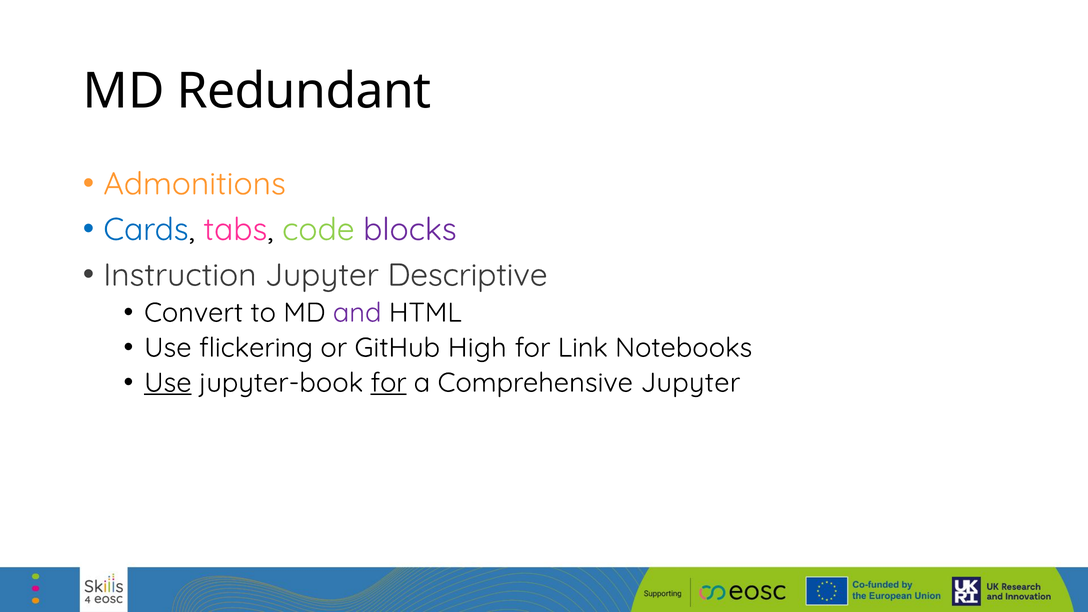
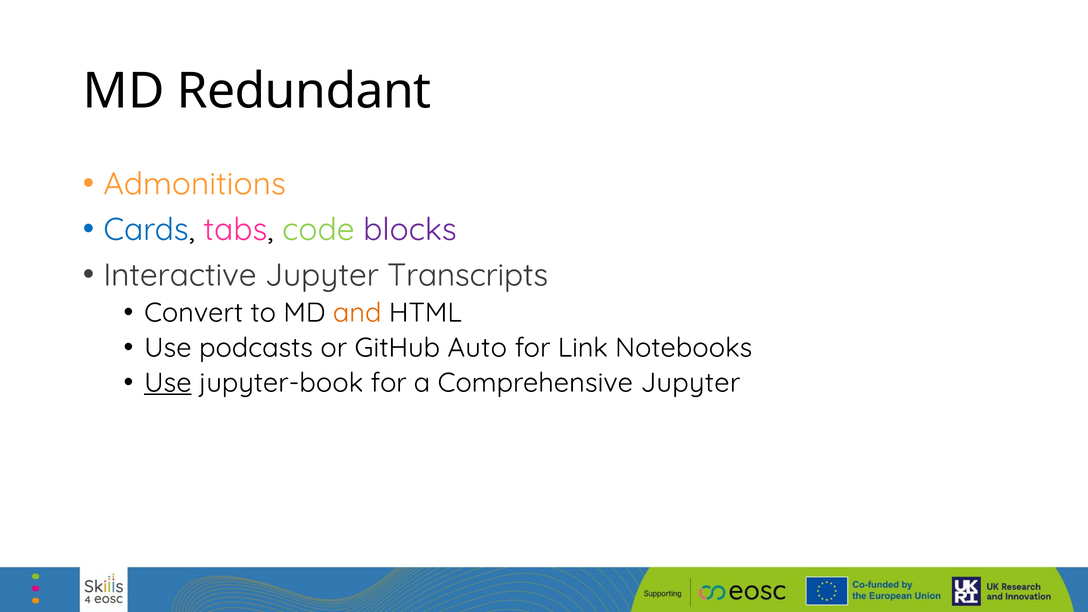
Instruction: Instruction -> Interactive (180, 275)
Descriptive: Descriptive -> Transcripts (468, 275)
and colour: purple -> orange (357, 313)
flickering: flickering -> podcasts (256, 348)
High: High -> Auto (477, 348)
for underline: present -> none (389, 383)
